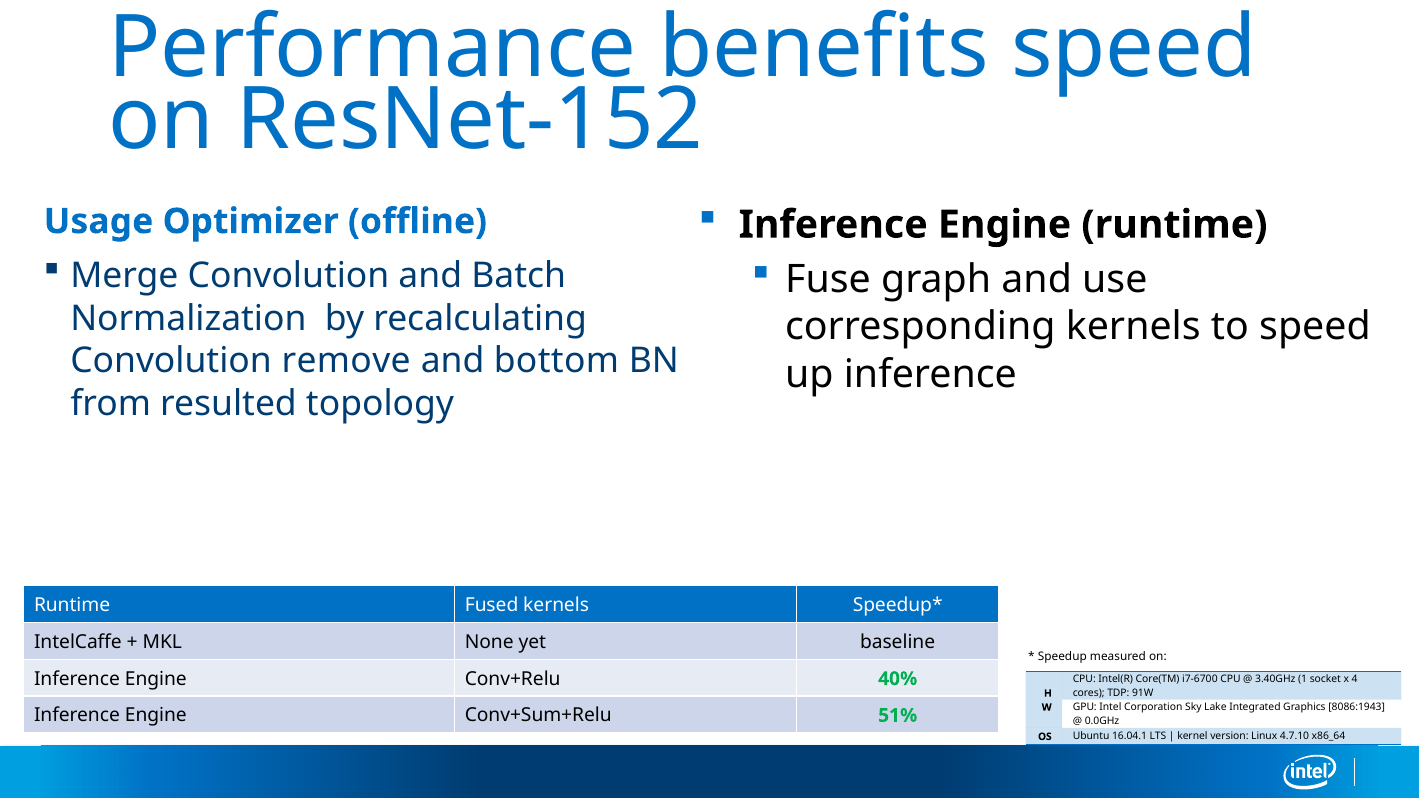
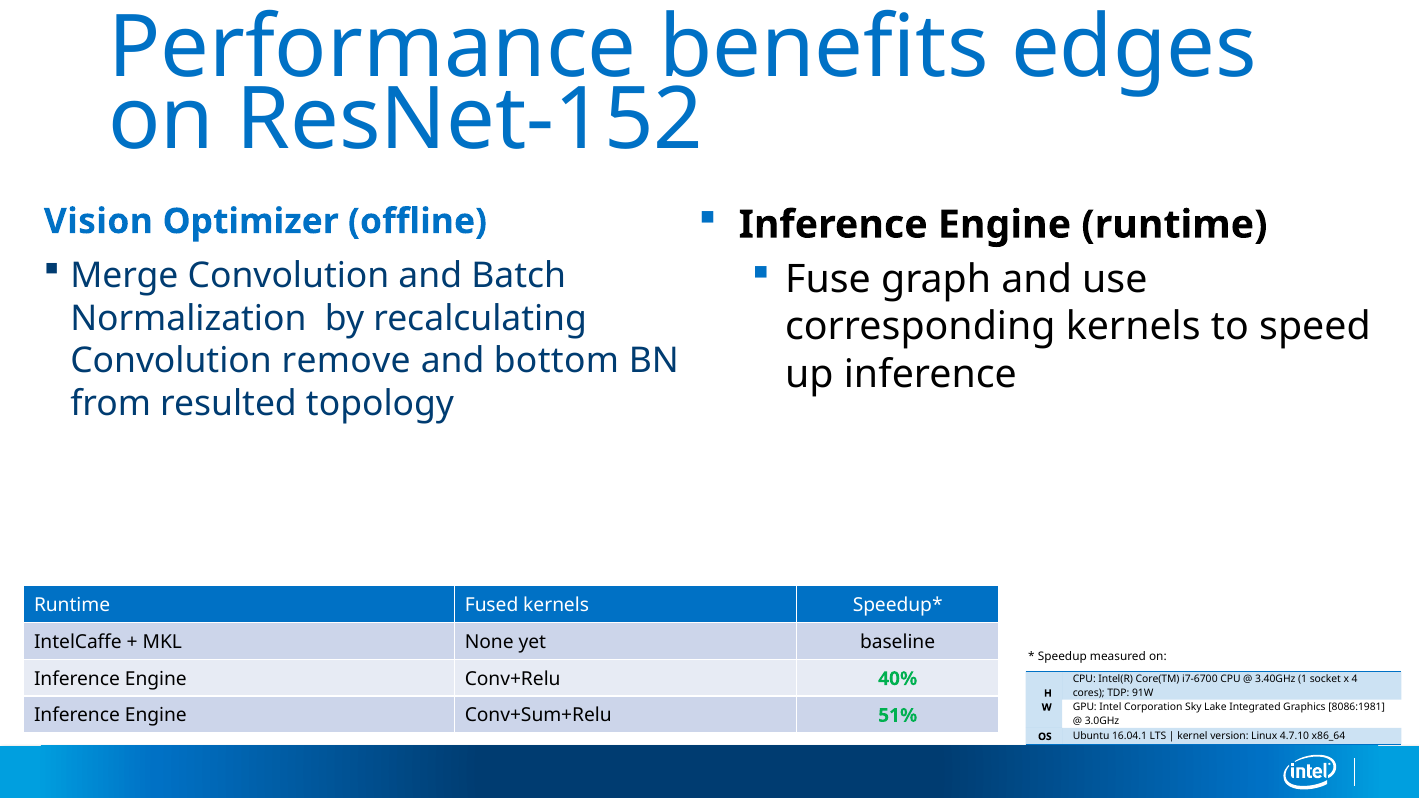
benefits speed: speed -> edges (1134, 48)
Usage: Usage -> Vision (98, 221)
8086:1943: 8086:1943 -> 8086:1981 (1357, 707)
0.0GHz: 0.0GHz -> 3.0GHz (1102, 721)
